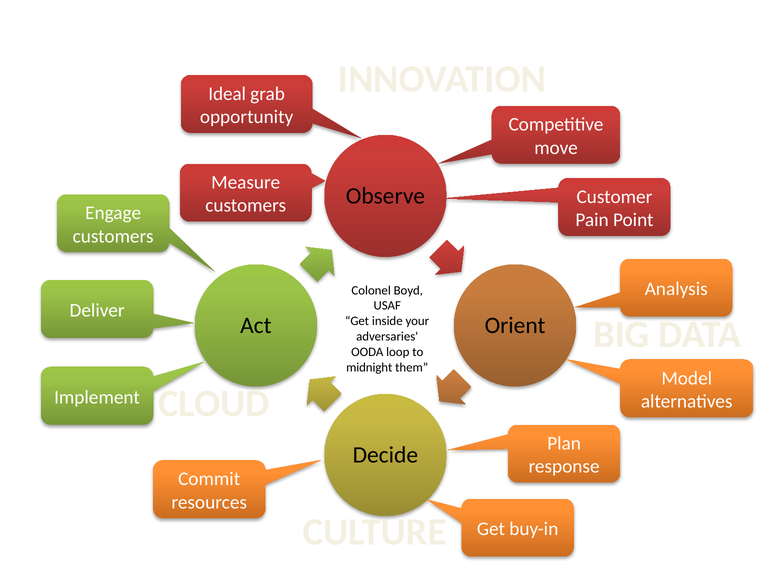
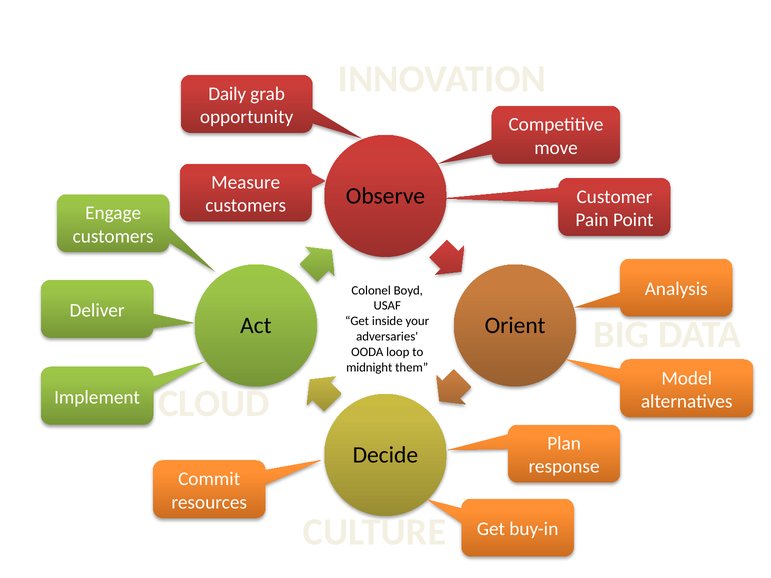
Ideal: Ideal -> Daily (227, 94)
